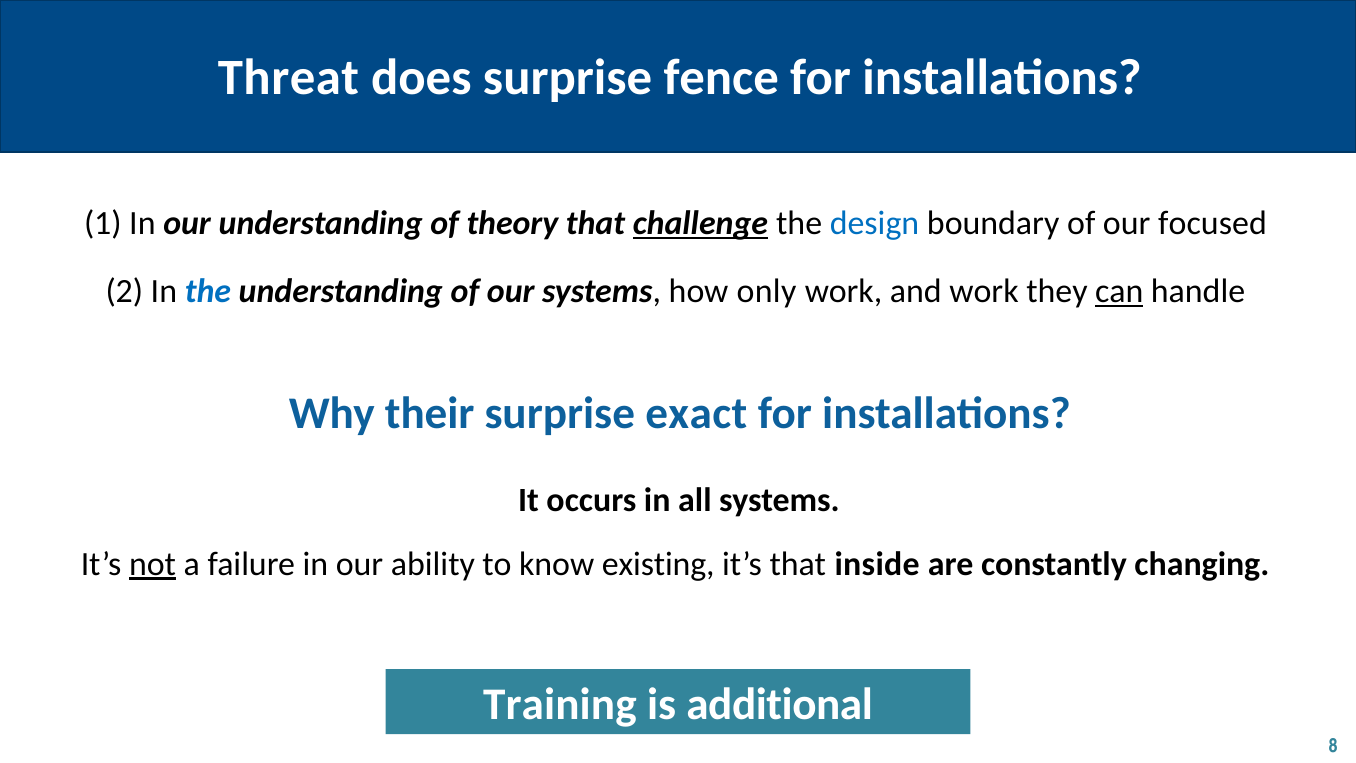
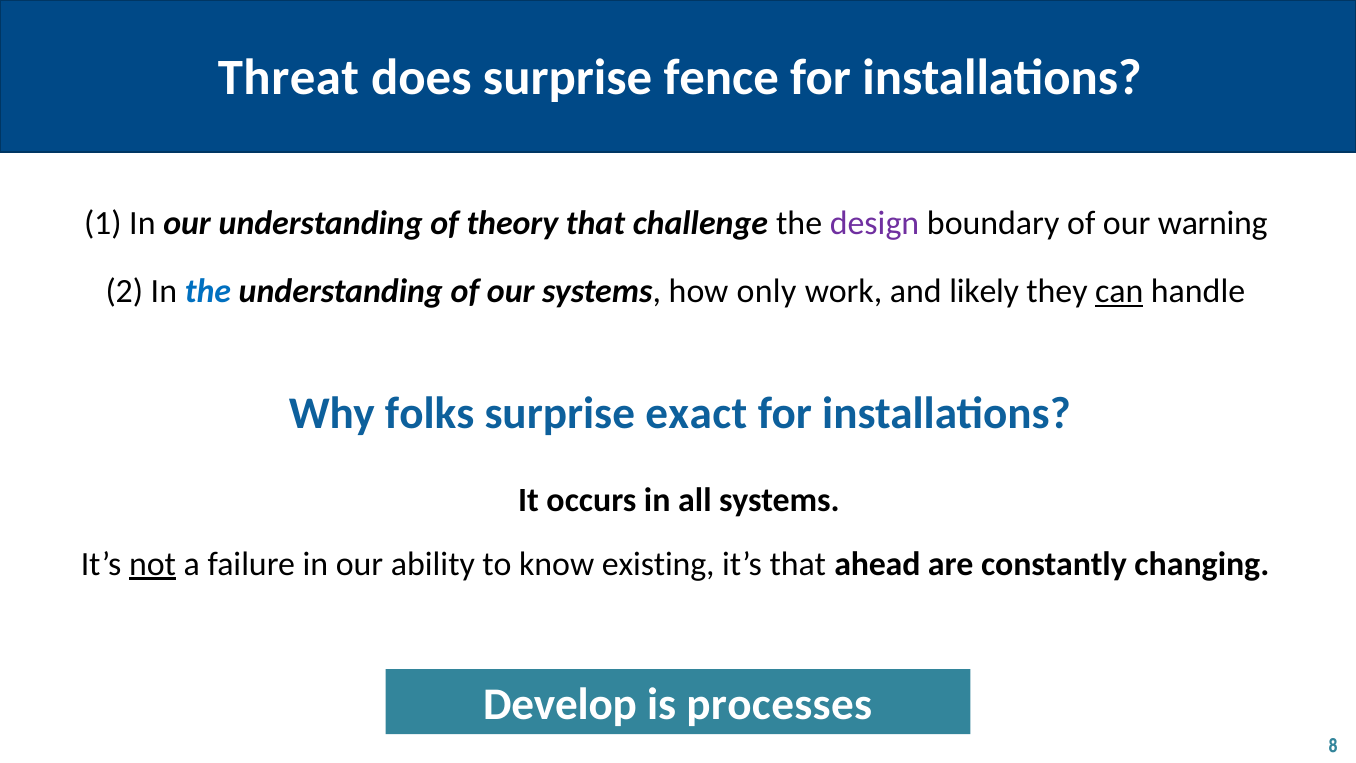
challenge underline: present -> none (700, 224)
design colour: blue -> purple (875, 224)
focused: focused -> warning (1213, 224)
and work: work -> likely (984, 291)
their: their -> folks (430, 414)
inside: inside -> ahead (877, 564)
Training: Training -> Develop (560, 704)
additional: additional -> processes (779, 704)
